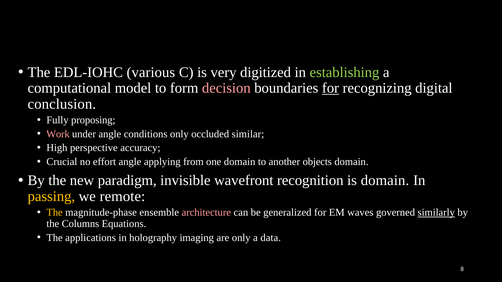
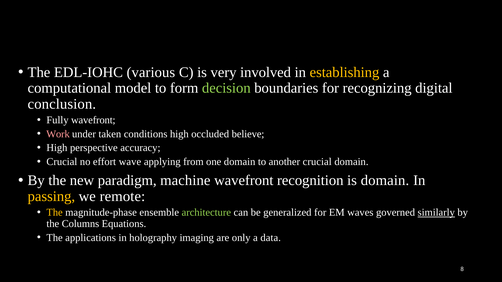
digitized: digitized -> involved (266, 72)
establishing colour: light green -> yellow (344, 72)
decision colour: pink -> light green (226, 88)
for underline: present -> none (331, 88)
Fully proposing: proposing -> wavefront (93, 120)
under angle: angle -> taken (110, 134)
conditions only: only -> high (179, 134)
similar: similar -> believe (248, 134)
effort angle: angle -> wave (130, 162)
another objects: objects -> crucial (317, 162)
invisible: invisible -> machine (185, 181)
architecture colour: pink -> light green (206, 213)
